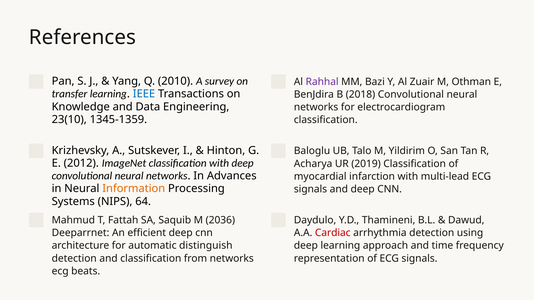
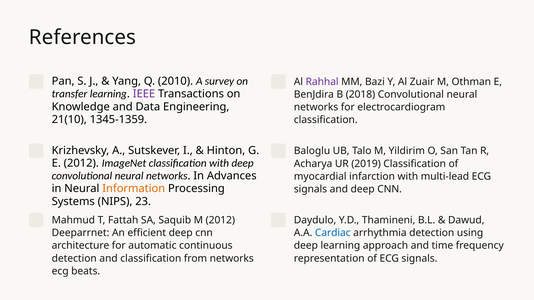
IEEE colour: blue -> purple (144, 94)
23(10: 23(10 -> 21(10 (69, 120)
64: 64 -> 23 (143, 202)
M 2036: 2036 -> 2012 (220, 220)
Cardiac colour: red -> blue (333, 233)
distinguish: distinguish -> continuous (206, 246)
